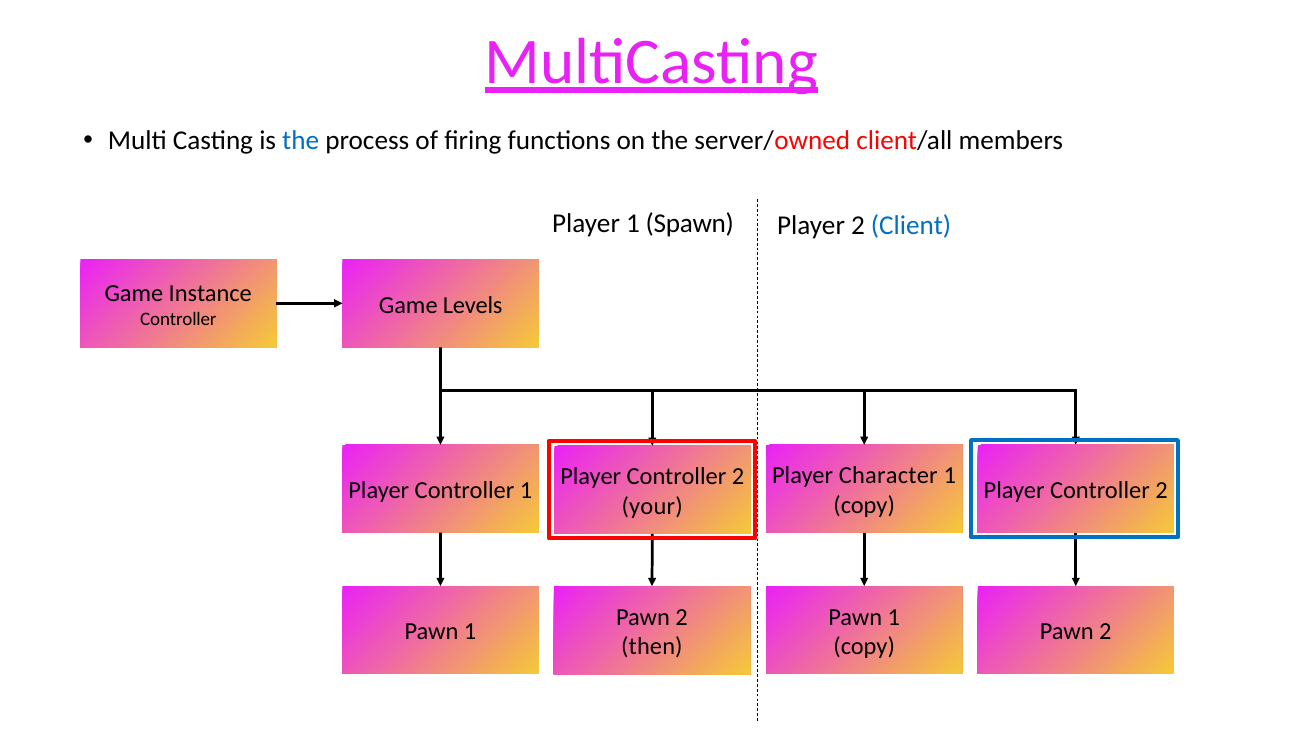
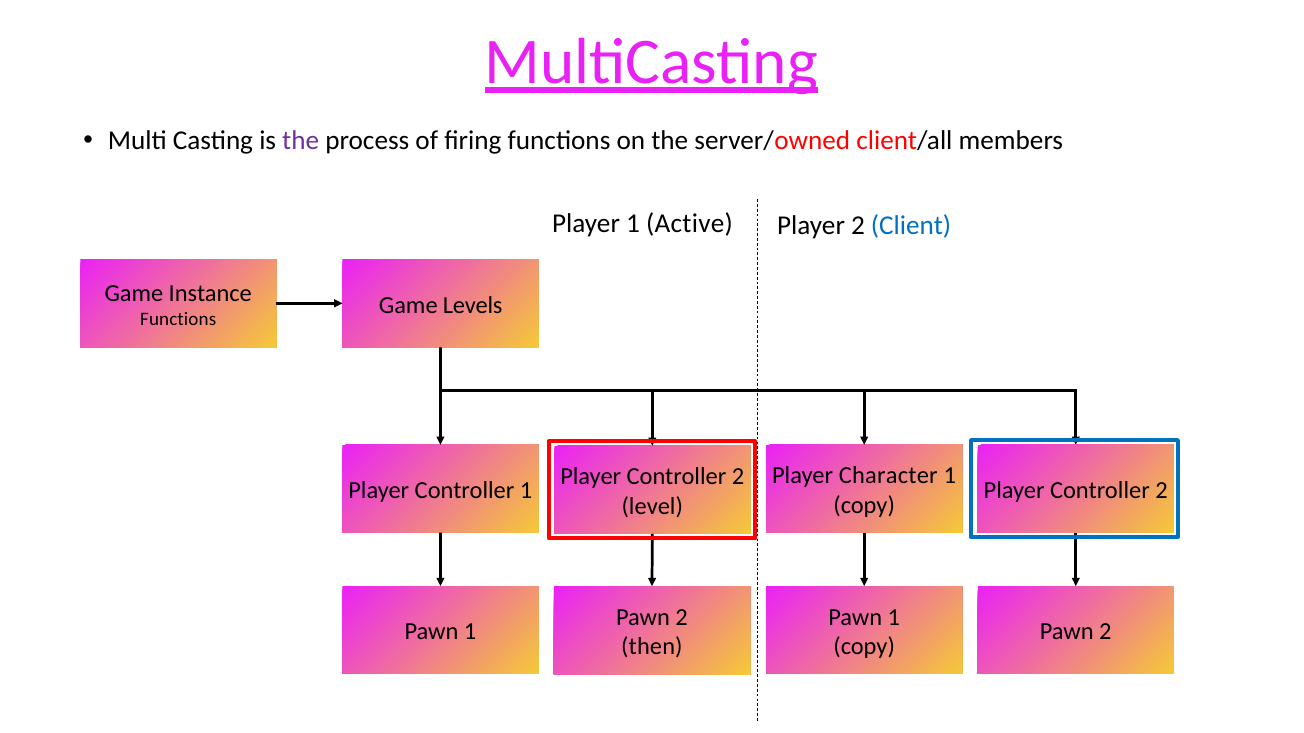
the colour: blue -> purple (301, 141)
Spawn: Spawn -> Active (690, 224)
Controller: Controller -> Functions (178, 320)
your: your -> level (652, 506)
